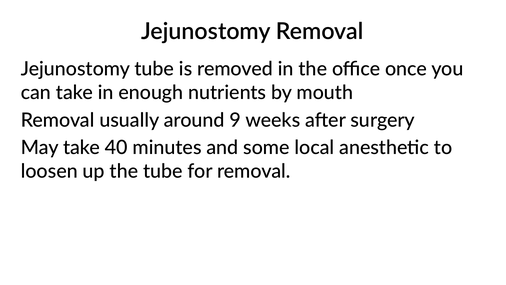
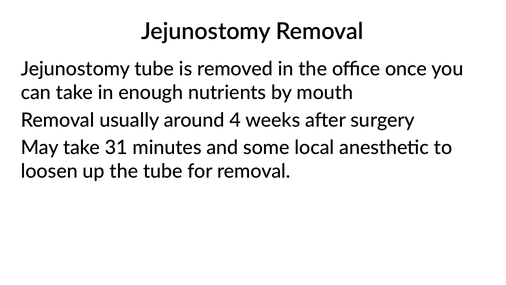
9: 9 -> 4 (235, 120)
40: 40 -> 31 (116, 148)
